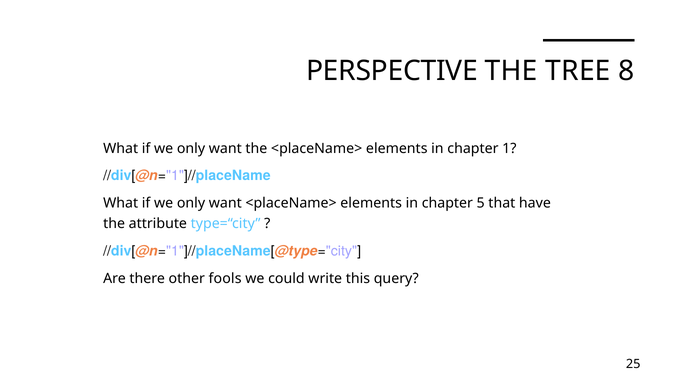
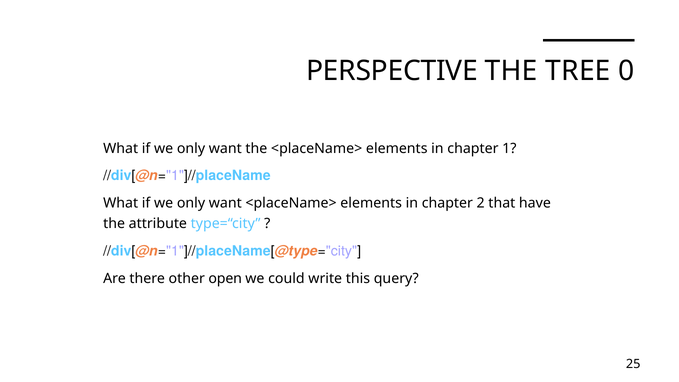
8: 8 -> 0 (627, 71)
5: 5 -> 2 (481, 203)
fools: fools -> open (225, 278)
